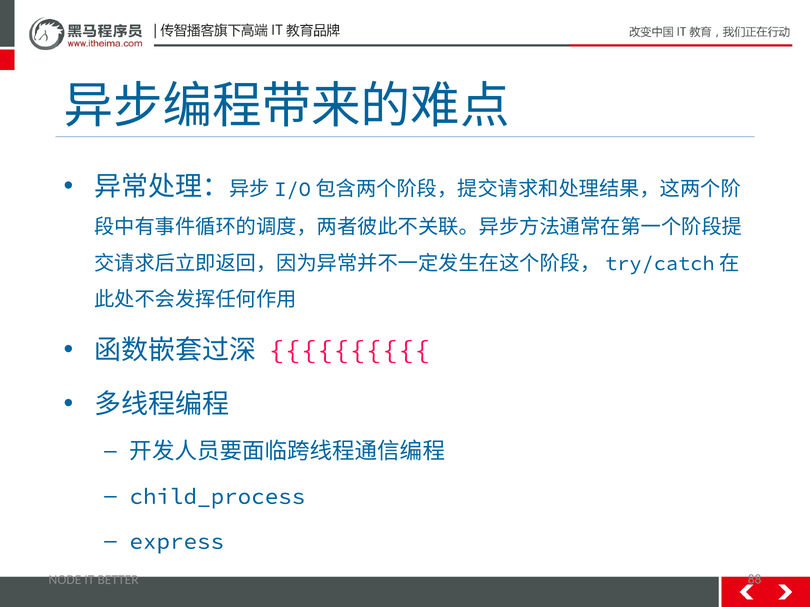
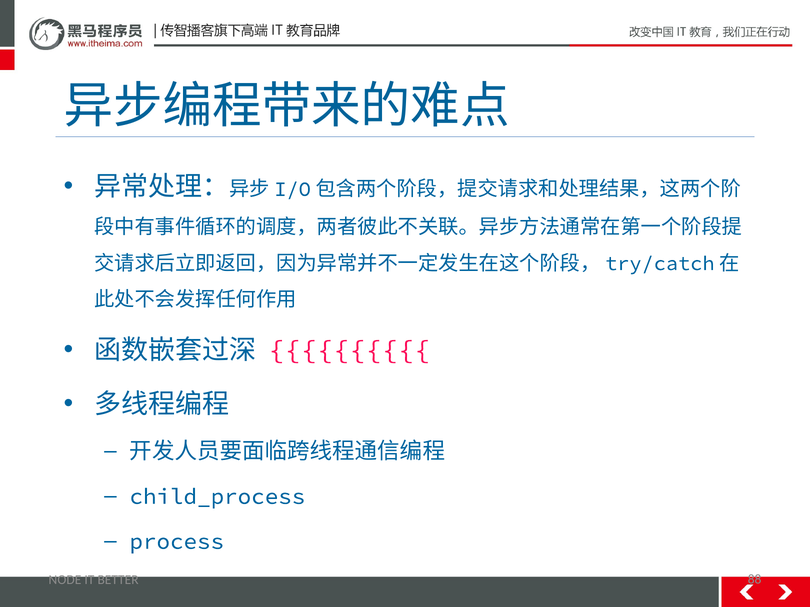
express: express -> process (177, 542)
